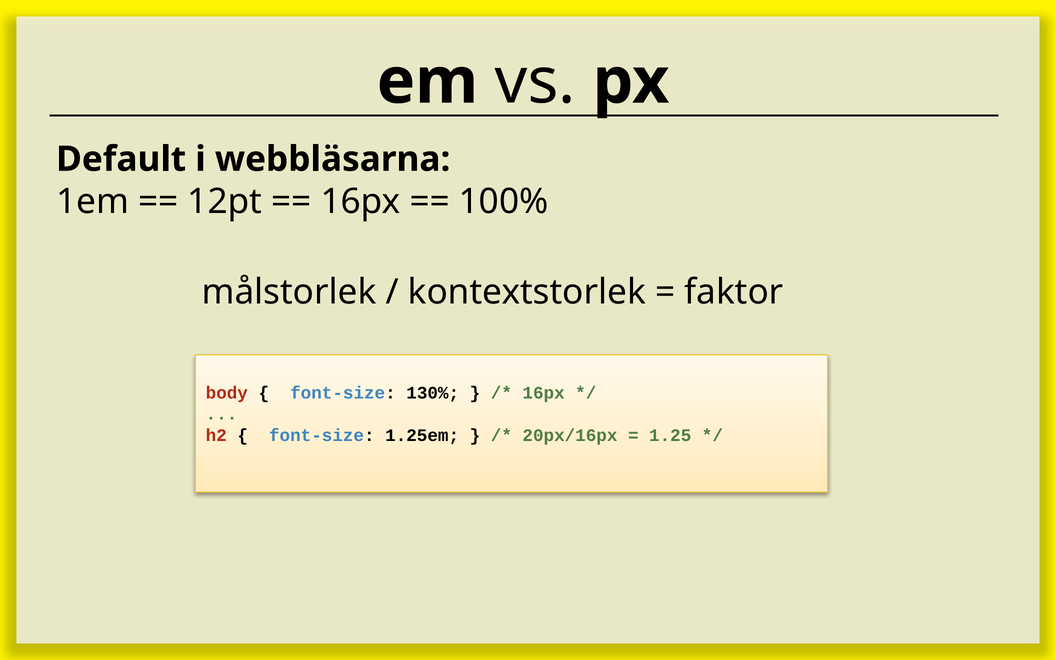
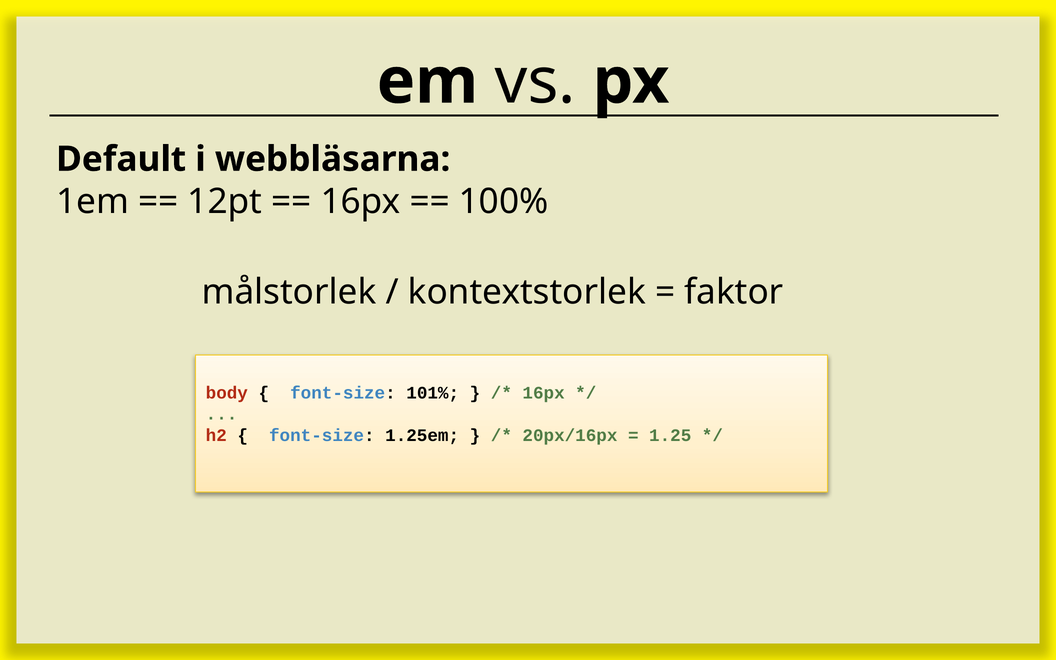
130%: 130% -> 101% (433, 393)
